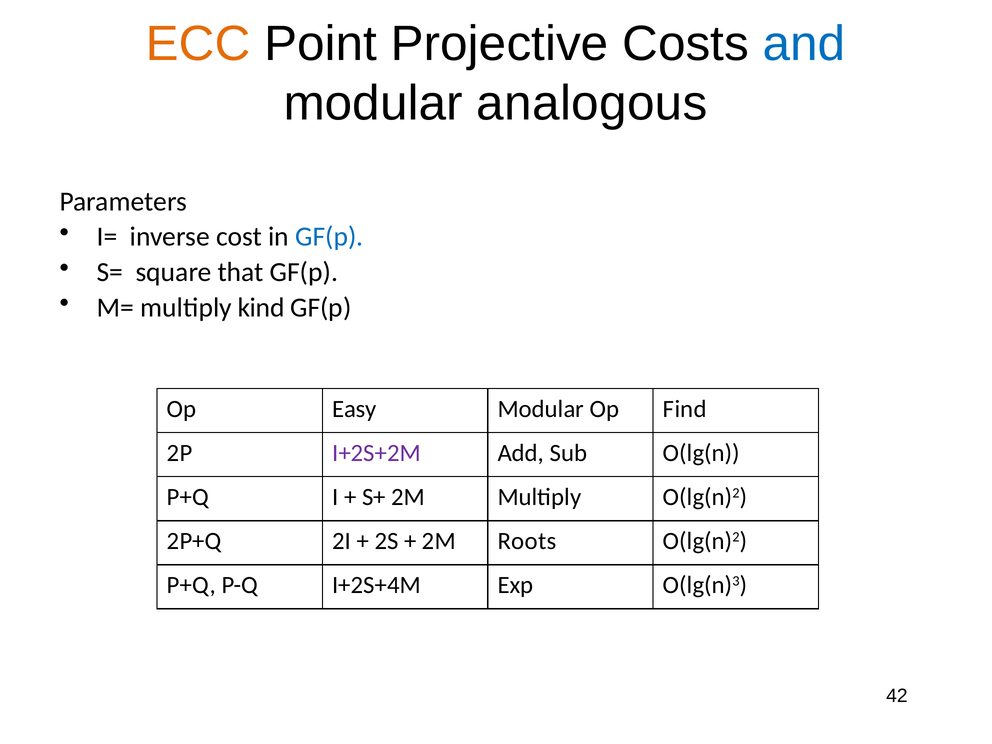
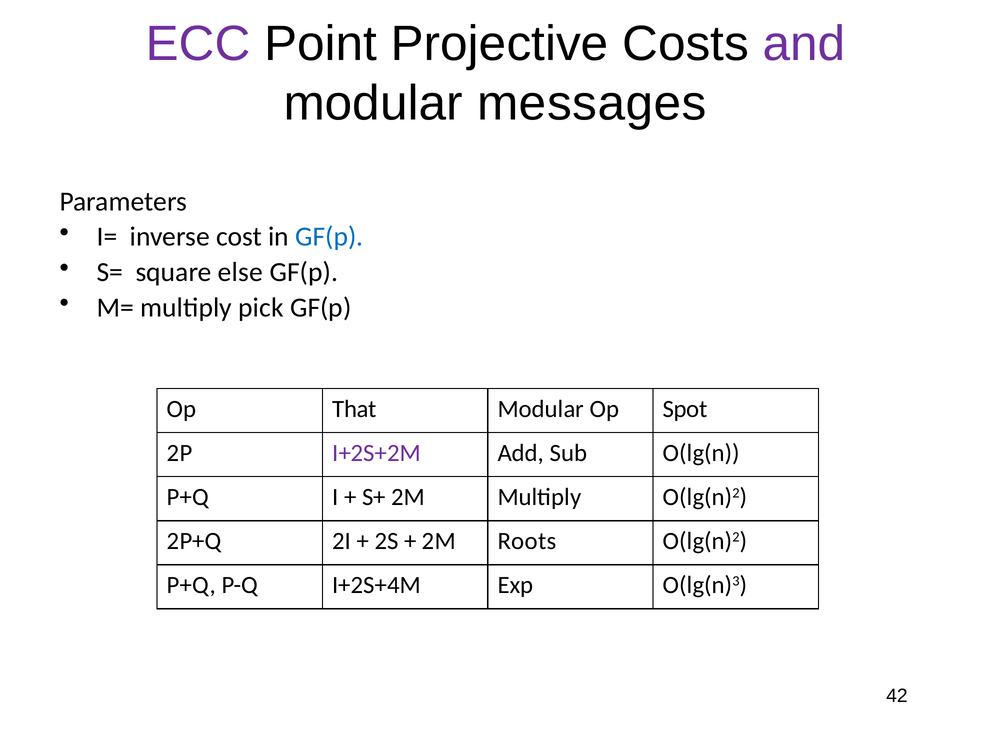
ECC colour: orange -> purple (198, 44)
and colour: blue -> purple (804, 44)
analogous: analogous -> messages (592, 103)
that: that -> else (241, 272)
kind: kind -> pick (261, 307)
Easy: Easy -> That (354, 409)
Find: Find -> Spot (685, 409)
